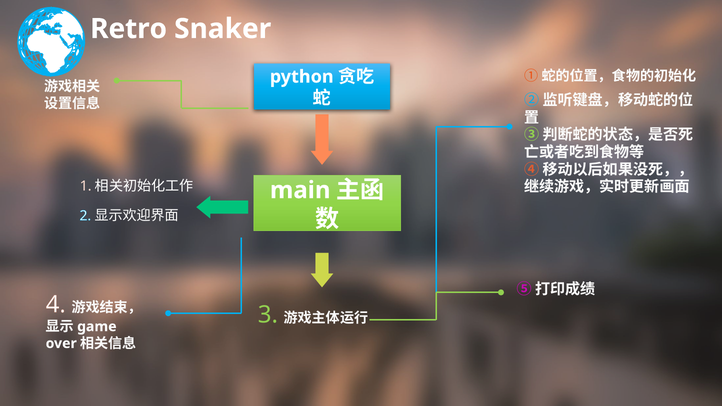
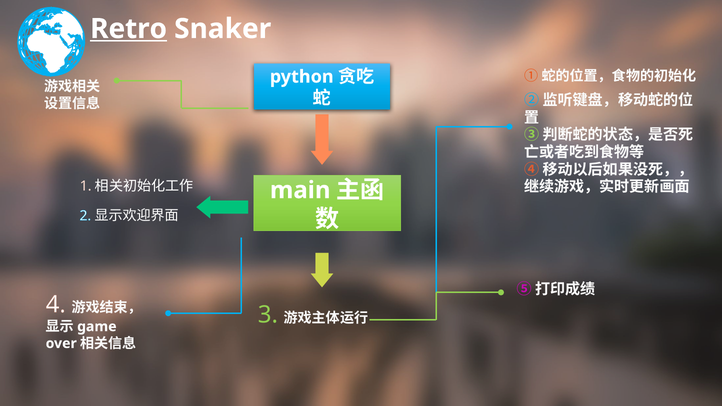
Retro underline: none -> present (129, 29)
